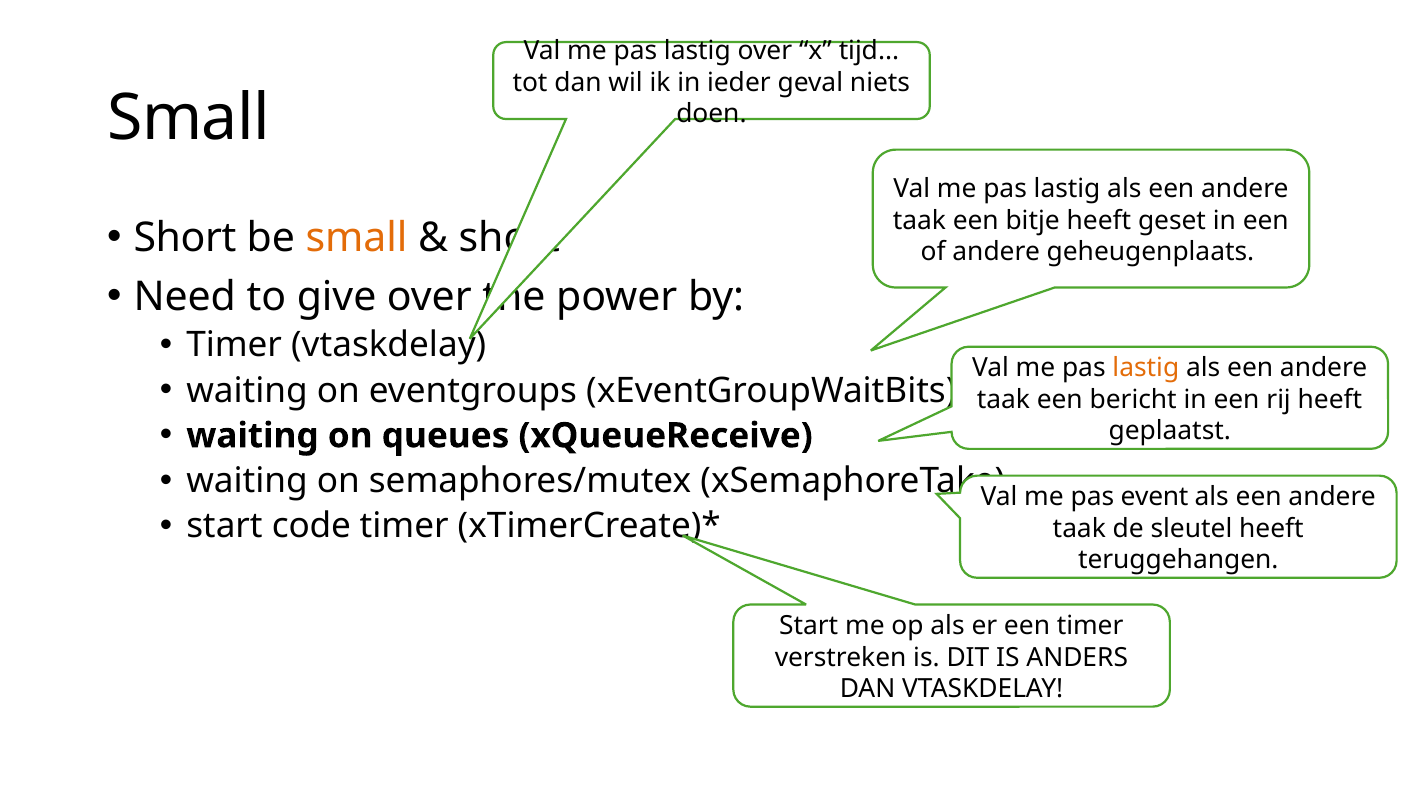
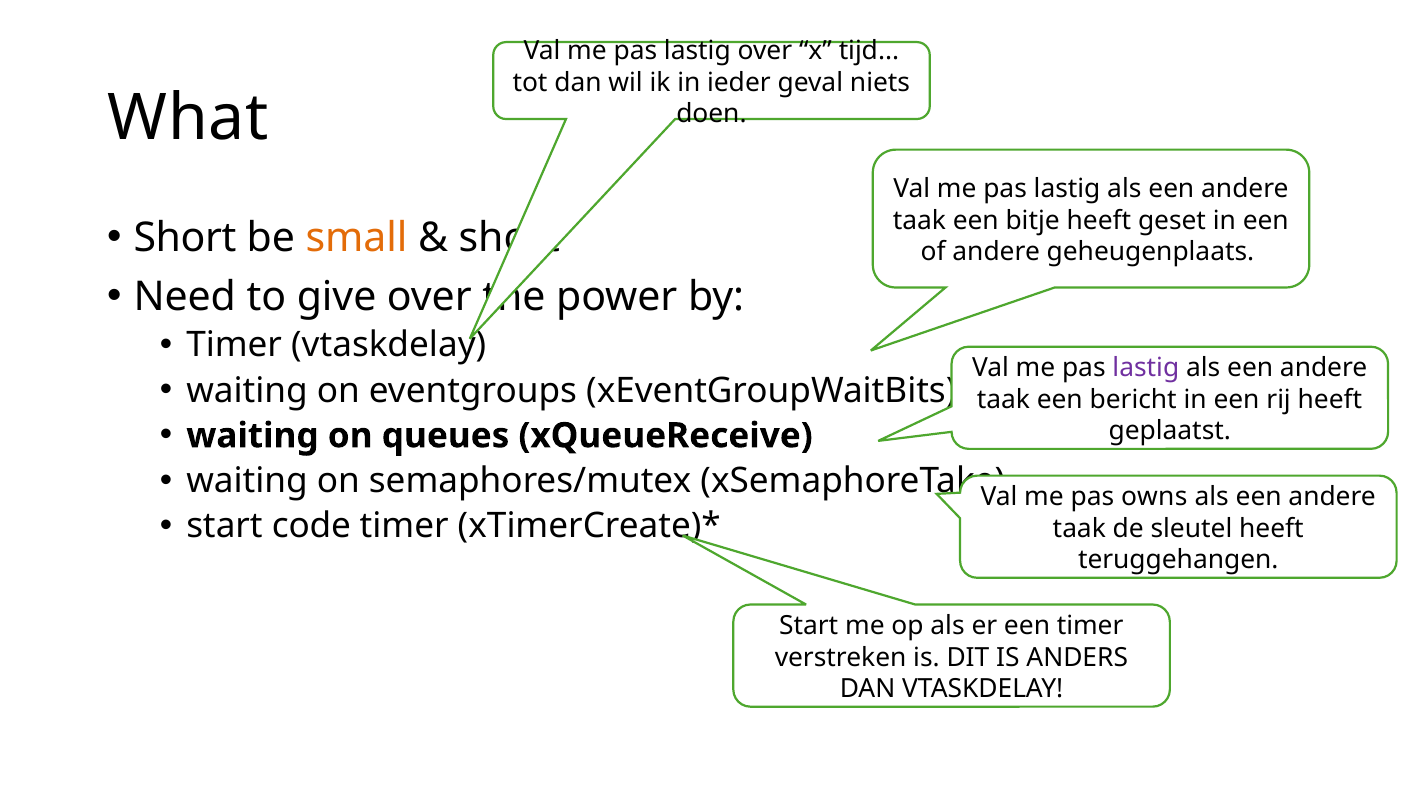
Small: Small -> What (188, 118)
lastig colour: orange -> purple (1146, 368)
event: event -> owns (1154, 497)
